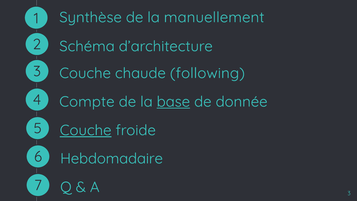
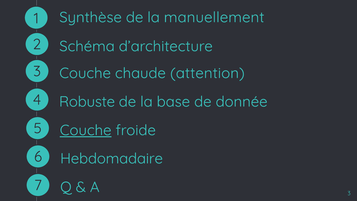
following: following -> attention (207, 73)
Compte: Compte -> Robuste (87, 102)
base underline: present -> none (173, 102)
